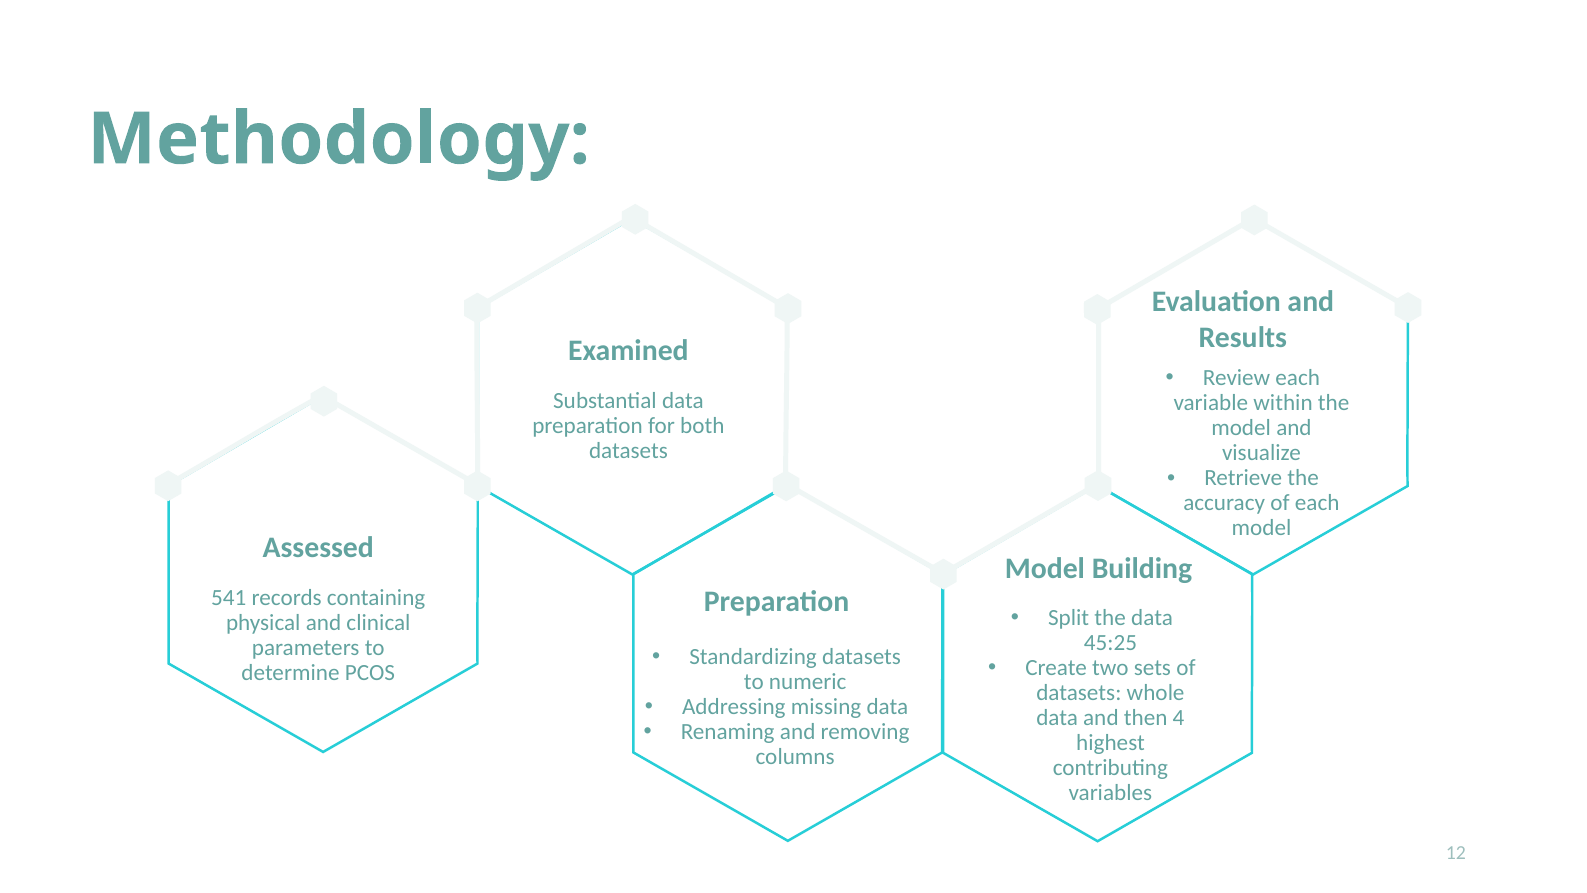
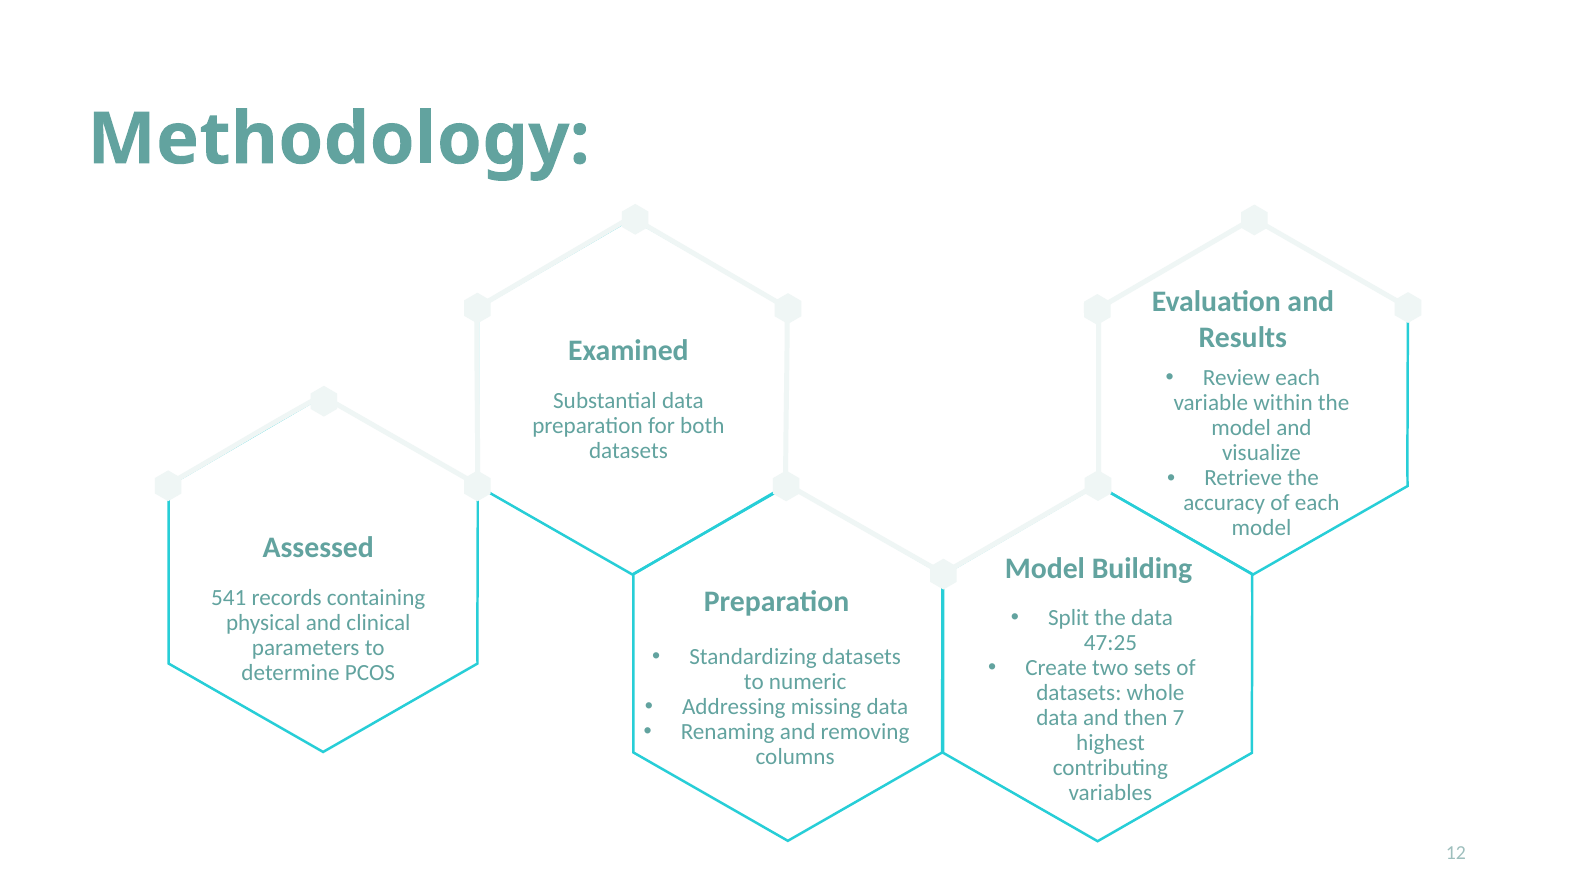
45:25: 45:25 -> 47:25 (1111, 642)
4: 4 -> 7 (1179, 717)
